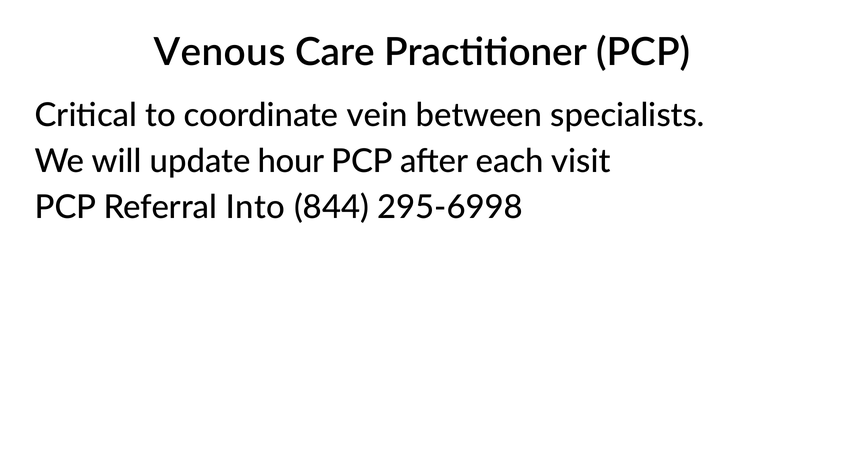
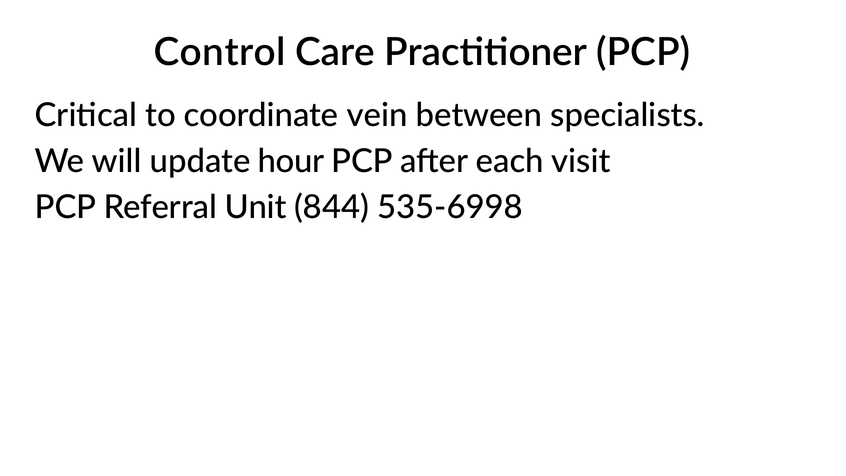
Venous: Venous -> Control (220, 52)
Into: Into -> Unit (256, 207)
295-6998: 295-6998 -> 535-6998 (450, 207)
